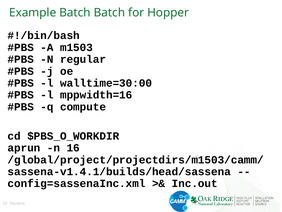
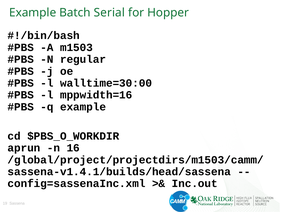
Batch Batch: Batch -> Serial (109, 13)
q compute: compute -> example (83, 107)
